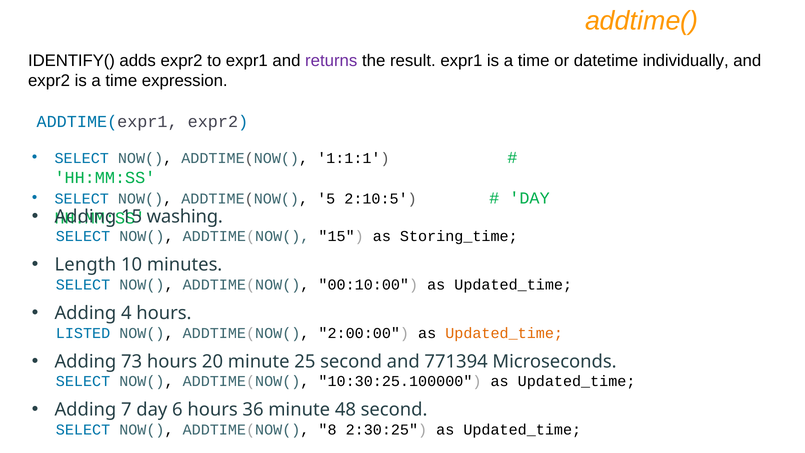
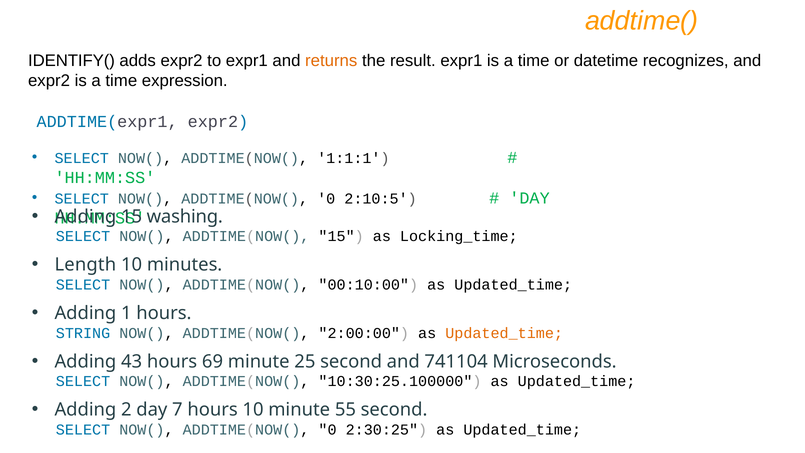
returns colour: purple -> orange (331, 61)
individually: individually -> recognizes (686, 61)
5: 5 -> 0 (326, 198)
Storing_time: Storing_time -> Locking_time (459, 236)
4: 4 -> 1 (126, 313)
LISTED: LISTED -> STRING (83, 333)
73: 73 -> 43 (132, 361)
20: 20 -> 69 (213, 361)
771394: 771394 -> 741104 (456, 361)
7: 7 -> 2 (126, 410)
6: 6 -> 7 (177, 410)
hours 36: 36 -> 10 (253, 410)
48: 48 -> 55 (345, 410)
8: 8 -> 0 (328, 429)
